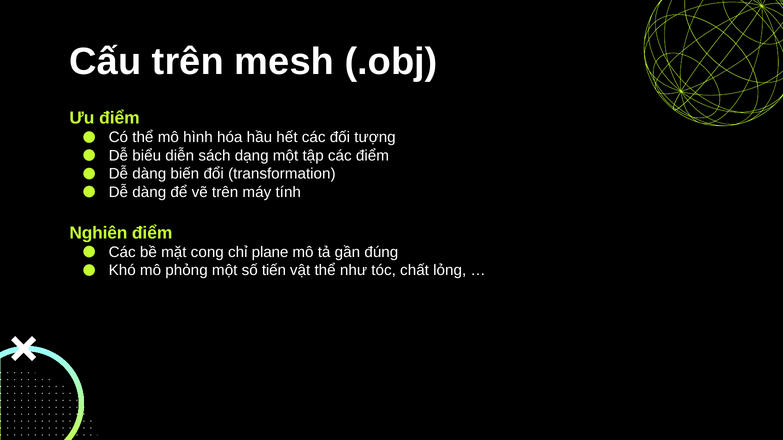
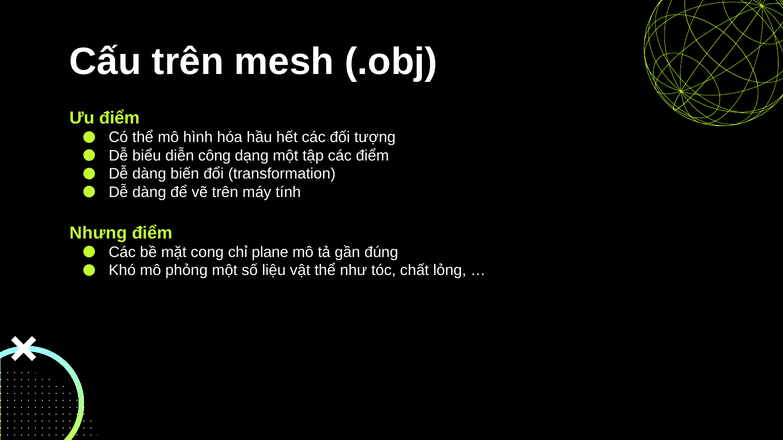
sách: sách -> công (215, 156)
Nghiên: Nghiên -> Nhưng (98, 233)
tiến: tiến -> liệu (274, 271)
